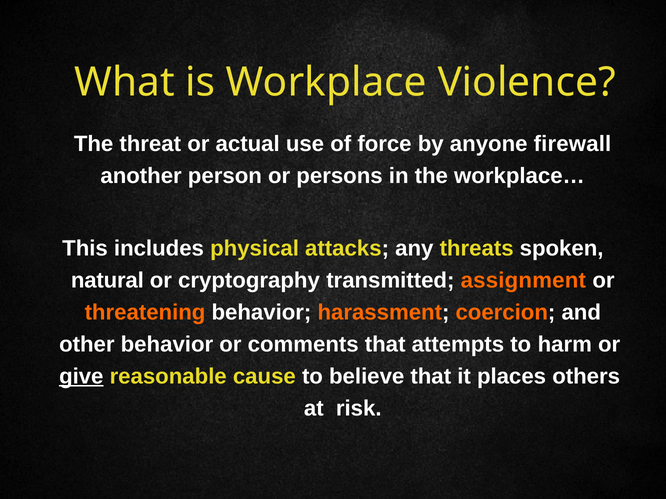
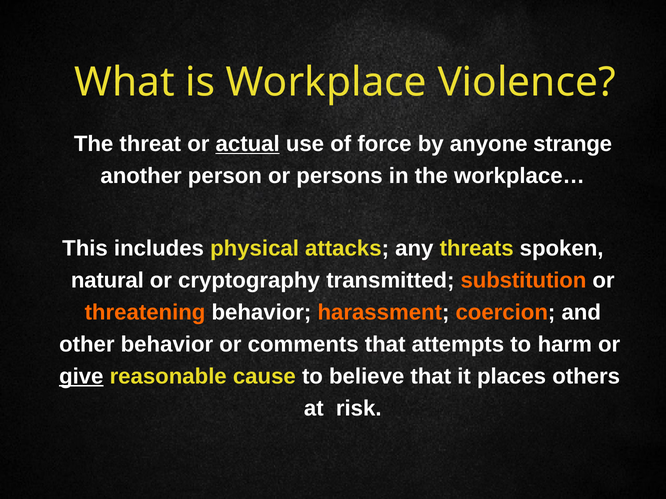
actual underline: none -> present (248, 144)
firewall: firewall -> strange (573, 144)
assignment: assignment -> substitution (523, 281)
